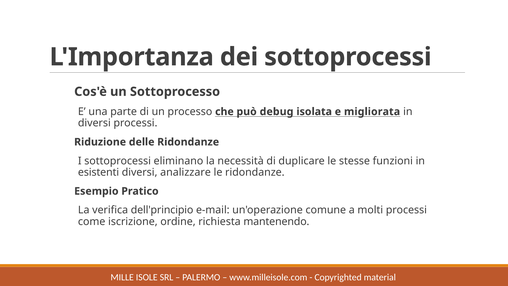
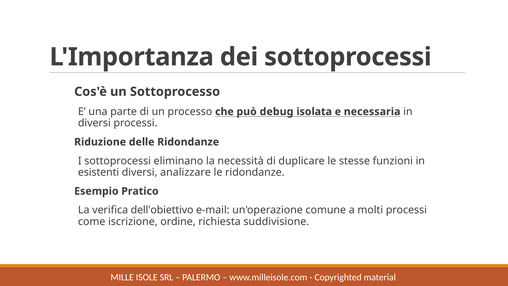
migliorata: migliorata -> necessaria (372, 112)
dell'principio: dell'principio -> dell'obiettivo (162, 210)
mantenendo: mantenendo -> suddivisione (276, 221)
